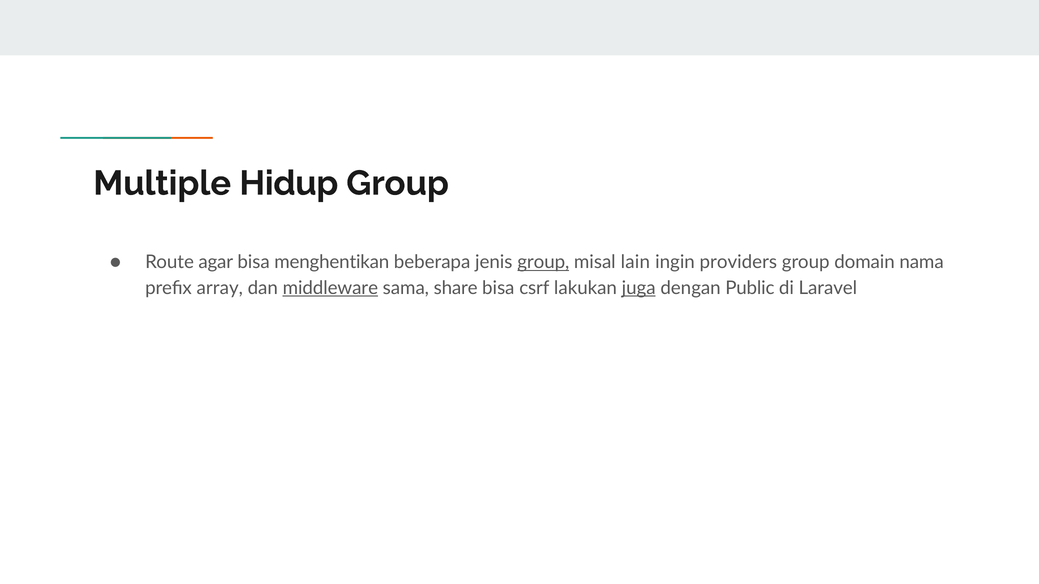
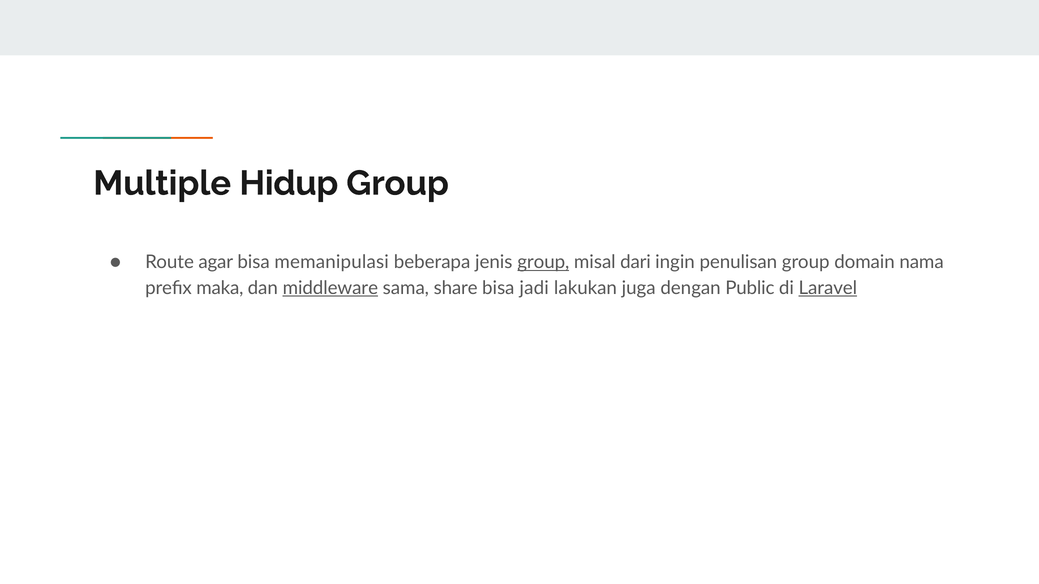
menghentikan: menghentikan -> memanipulasi (332, 262)
lain: lain -> dari (636, 262)
providers: providers -> penulisan (738, 262)
array: array -> maka (220, 288)
csrf: csrf -> jadi (534, 288)
juga underline: present -> none (639, 288)
Laravel underline: none -> present (828, 288)
